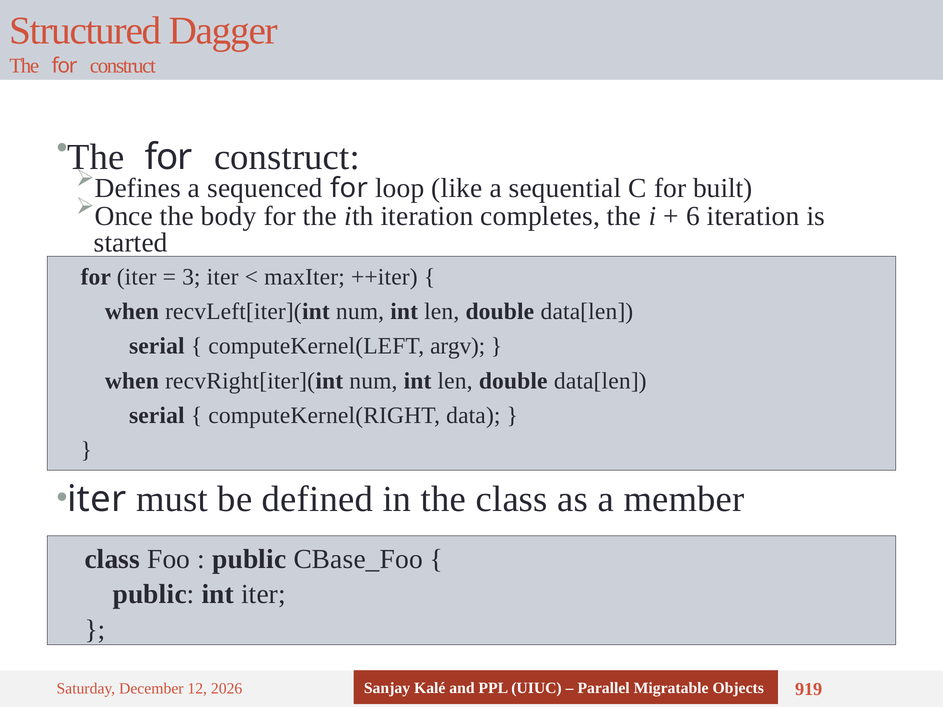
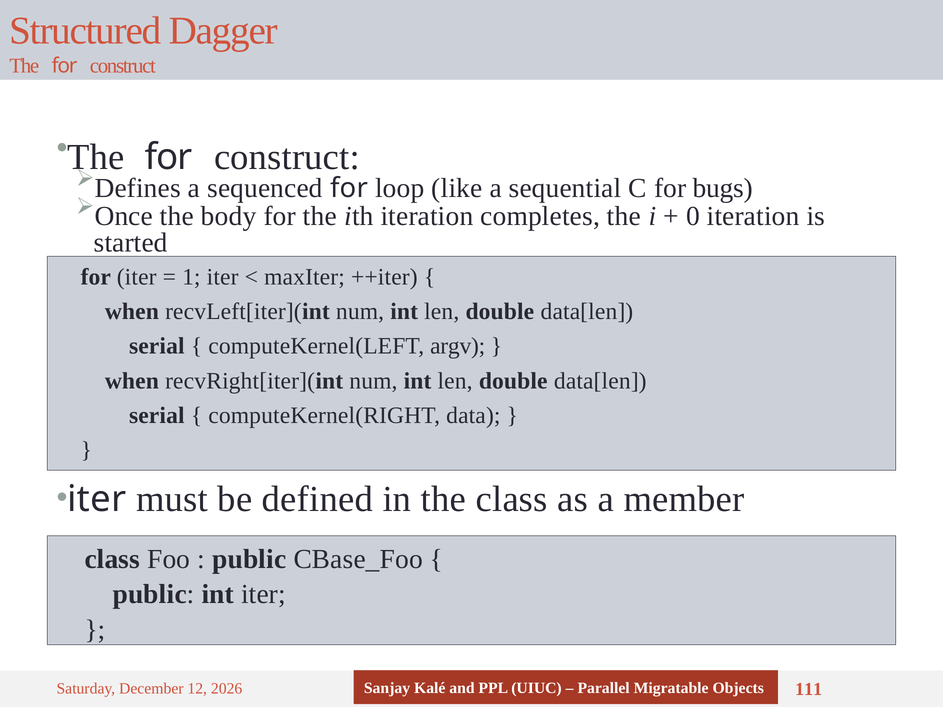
built: built -> bugs (723, 188)
6: 6 -> 0 (693, 216)
3: 3 -> 1 (191, 277)
919: 919 -> 111 (809, 689)
